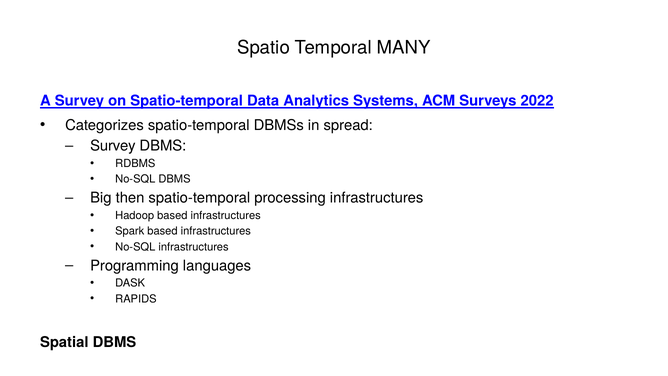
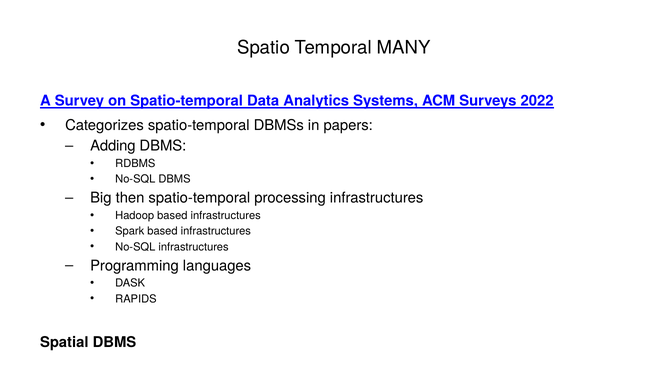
spread: spread -> papers (348, 125)
Survey: Survey -> Adding (113, 146)
